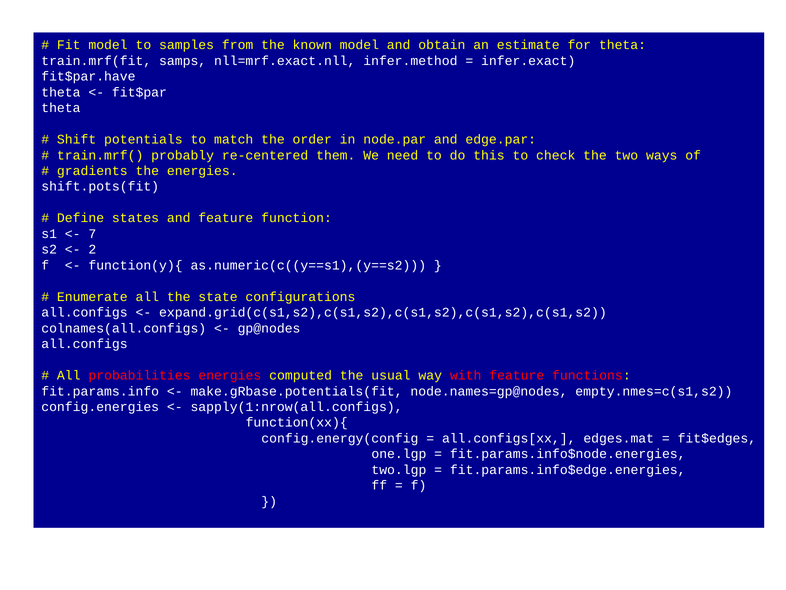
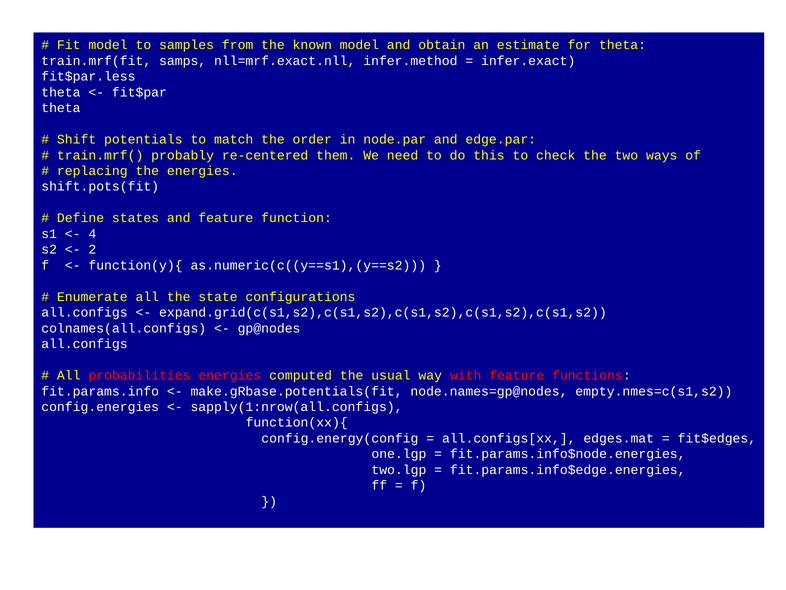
fit$par.have: fit$par.have -> fit$par.less (88, 76)
gradients: gradients -> replacing (92, 171)
7: 7 -> 4 (92, 234)
